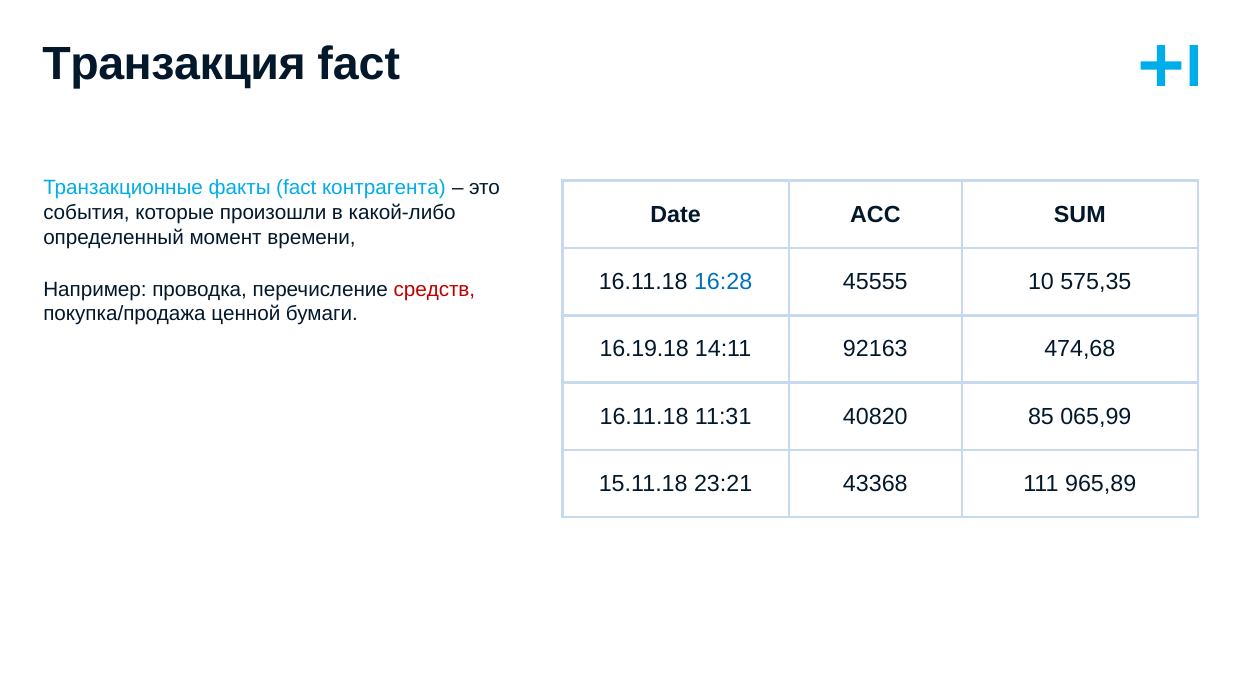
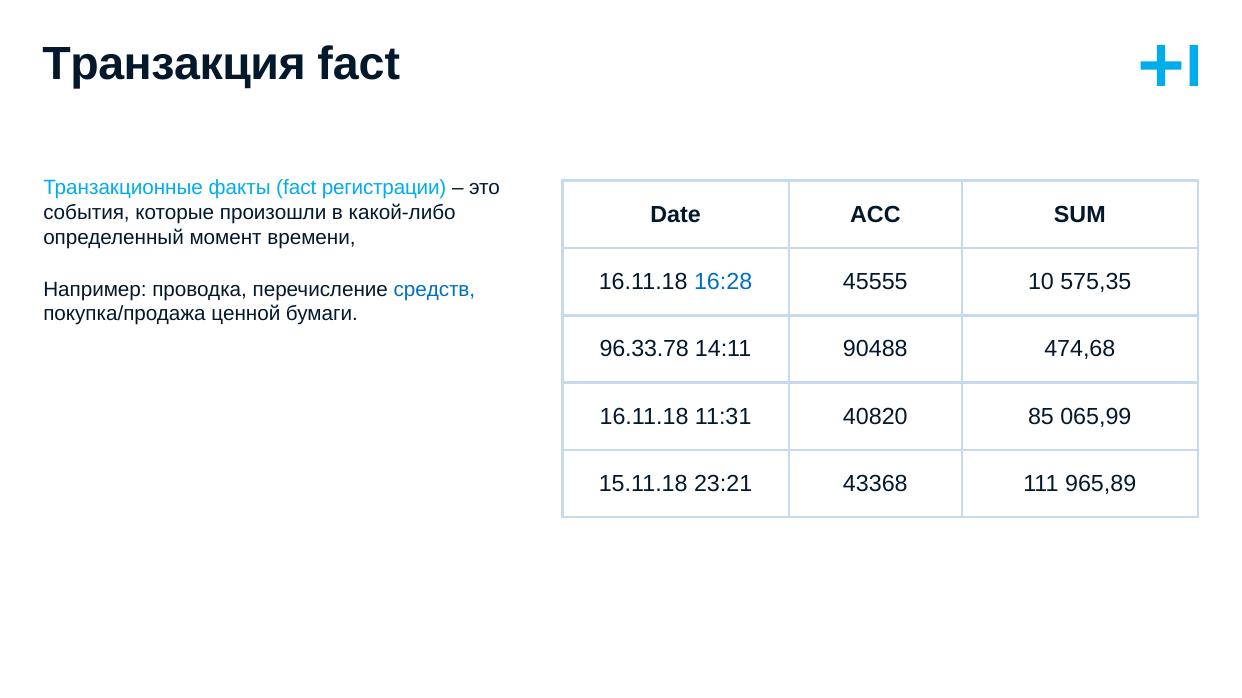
контрагента: контрагента -> регистрации (384, 188)
средств colour: red -> blue (434, 289)
16.19.18: 16.19.18 -> 96.33.78 (644, 350)
92163: 92163 -> 90488 (875, 350)
